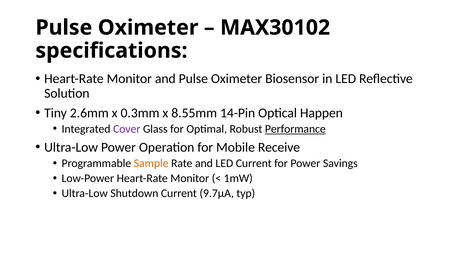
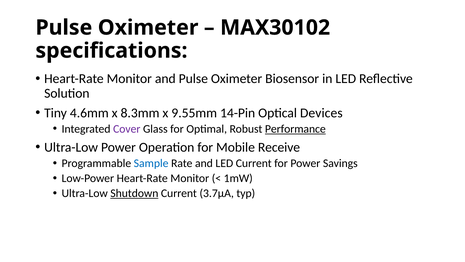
2.6mm: 2.6mm -> 4.6mm (89, 113)
0.3mm: 0.3mm -> 8.3mm (140, 113)
8.55mm: 8.55mm -> 9.55mm (194, 113)
Happen: Happen -> Devices (321, 113)
Sample colour: orange -> blue (151, 163)
Shutdown underline: none -> present (134, 193)
9.7µA: 9.7µA -> 3.7µA (217, 193)
